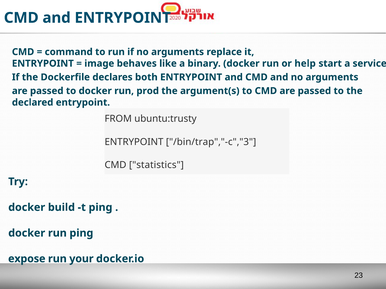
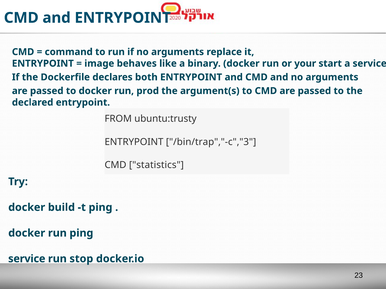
help: help -> your (305, 64)
expose: expose -> service (27, 259)
your: your -> stop (81, 259)
